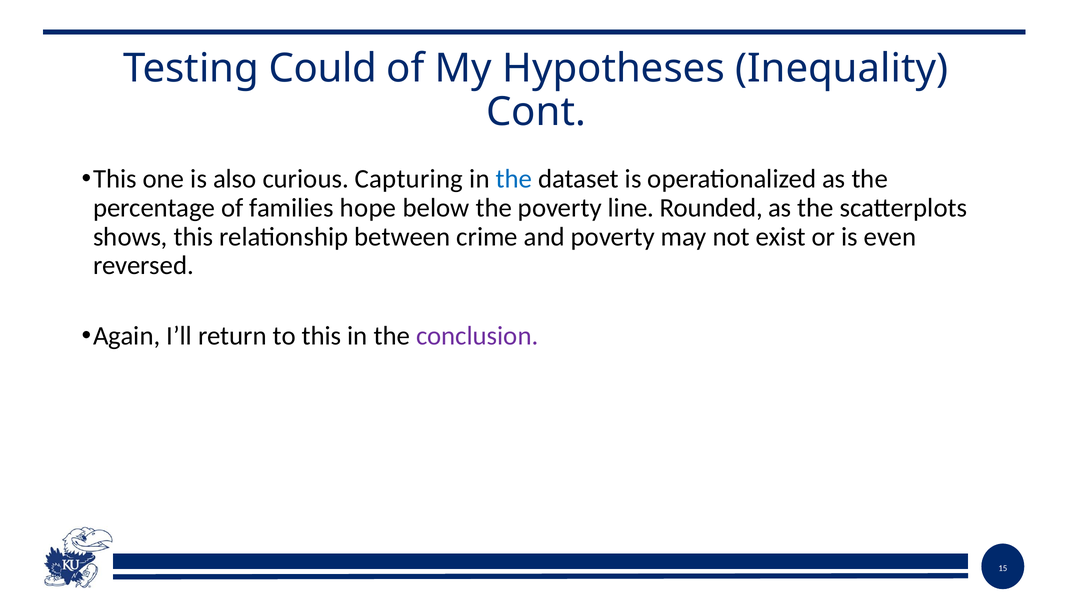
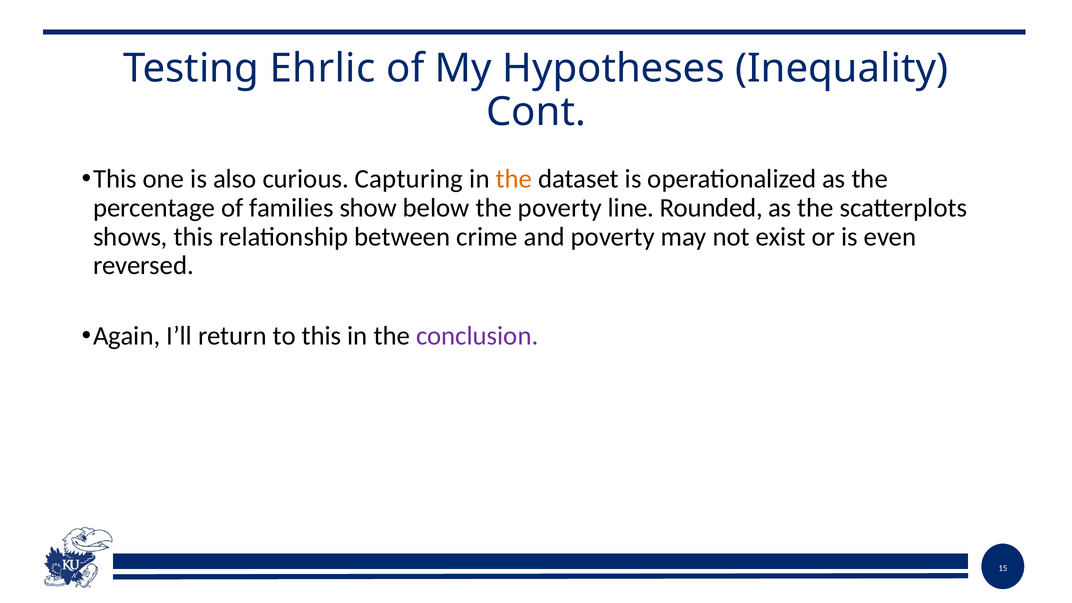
Could: Could -> Ehrlic (323, 68)
the colour: blue -> orange (514, 179)
hope: hope -> show (368, 208)
